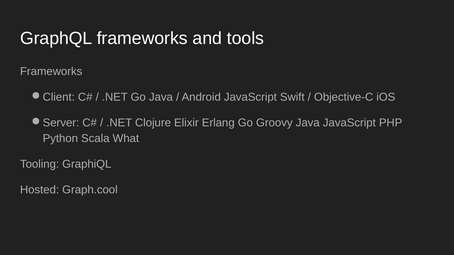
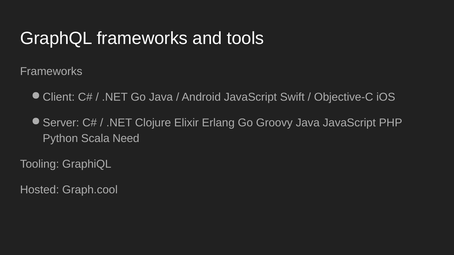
What: What -> Need (126, 139)
